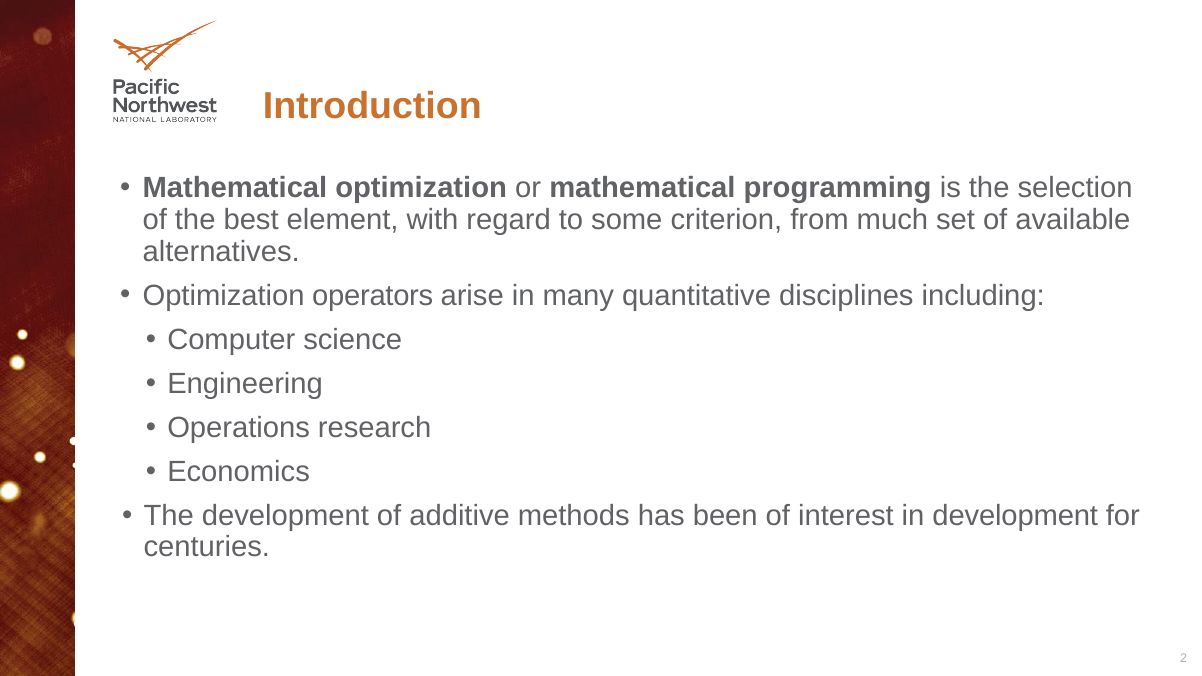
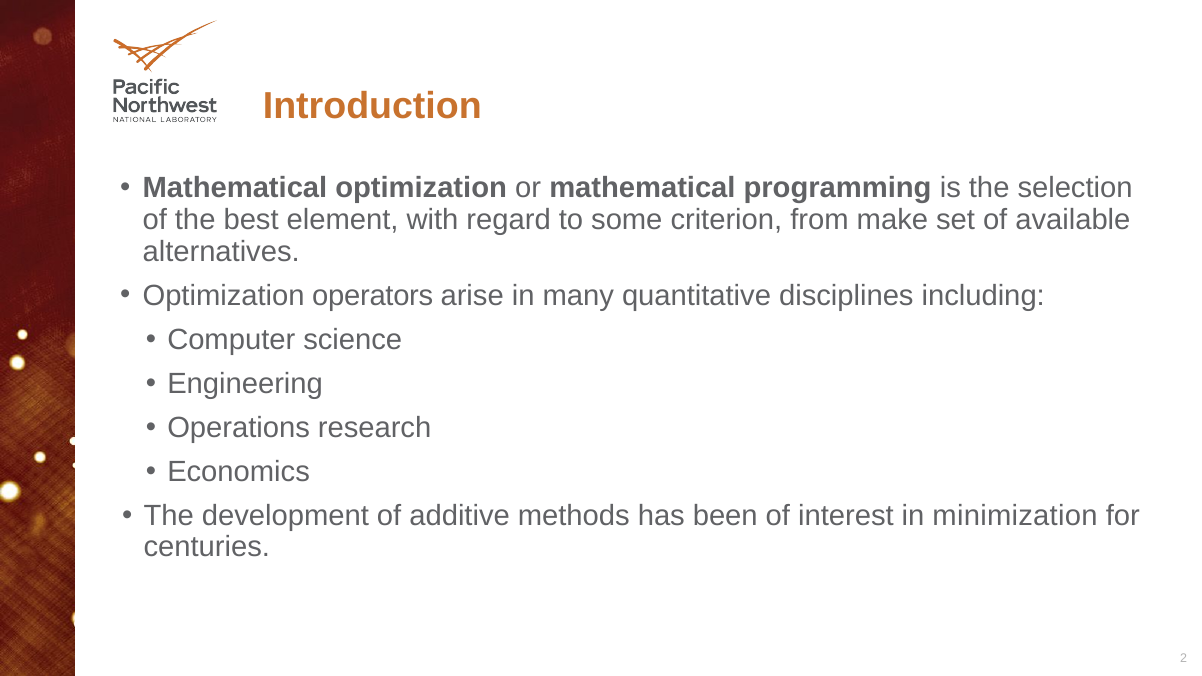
much: much -> make (892, 220)
in development: development -> minimization (1015, 516)
